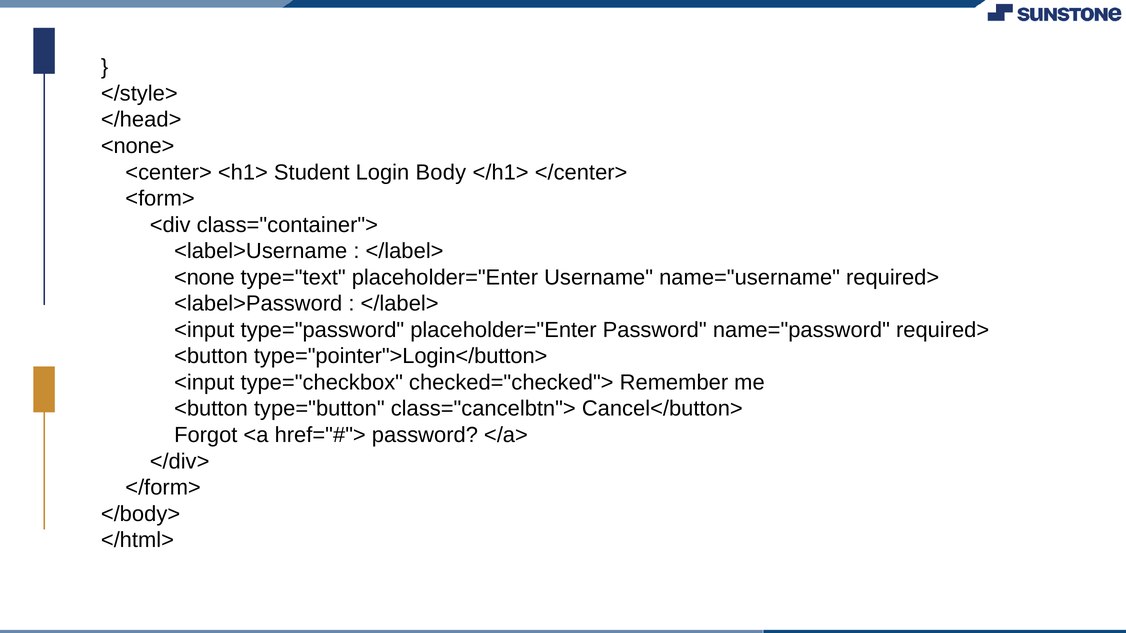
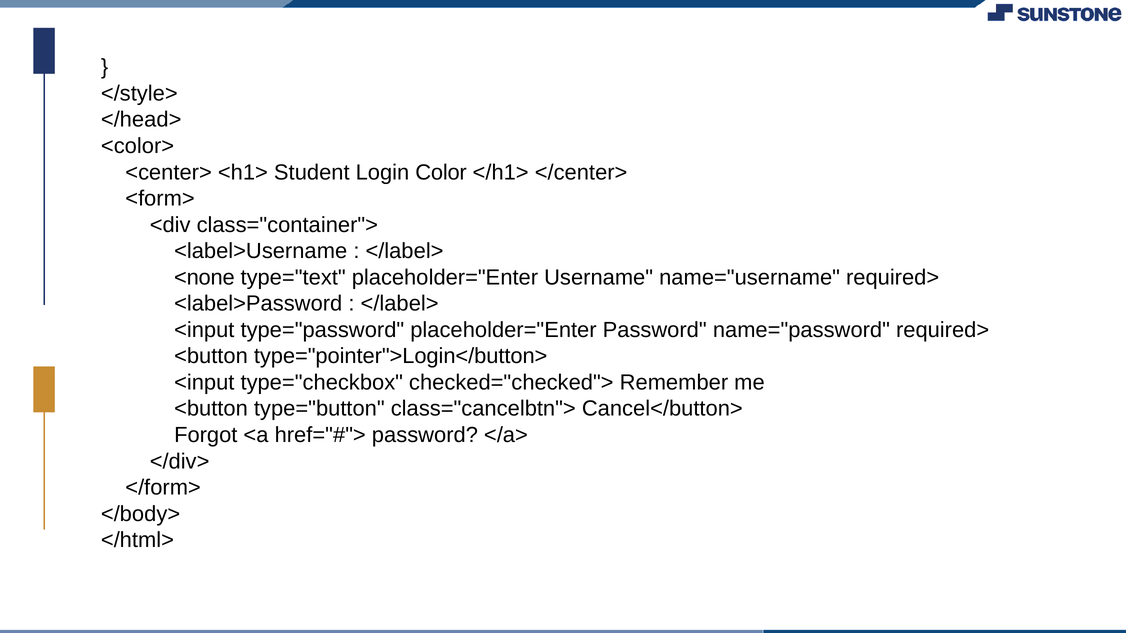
<none>: <none> -> <color> (138, 146)
Body: Body -> Color (441, 172)
